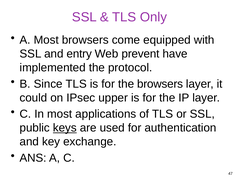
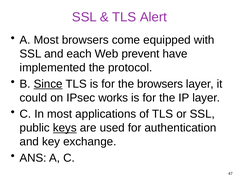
Only: Only -> Alert (153, 17)
entry: entry -> each (79, 54)
Since underline: none -> present (48, 84)
upper: upper -> works (113, 98)
